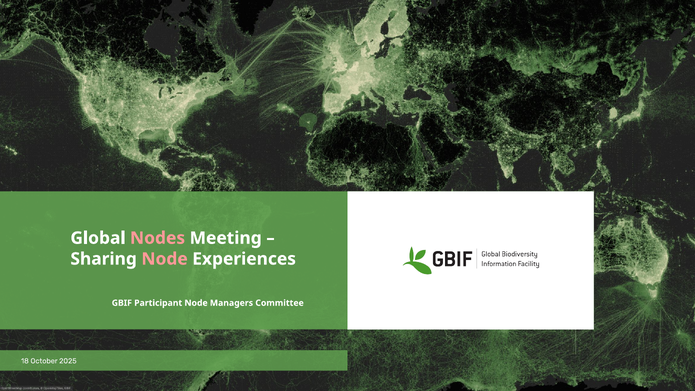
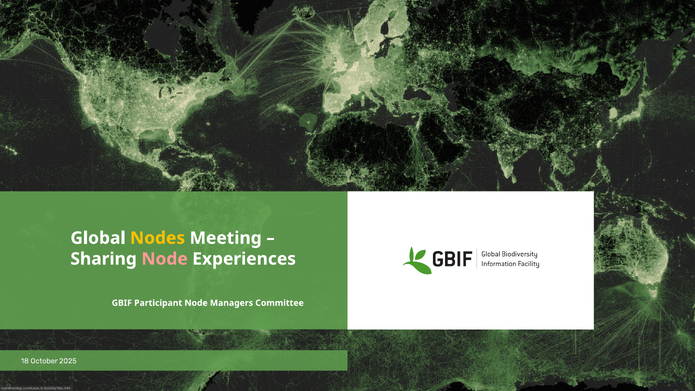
Nodes colour: pink -> yellow (158, 238)
